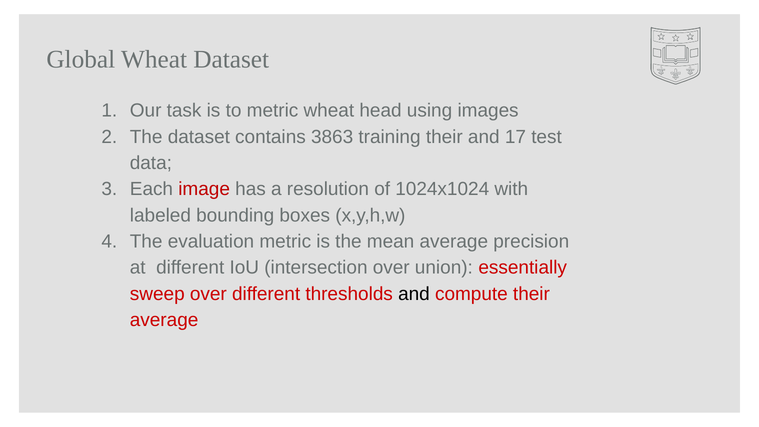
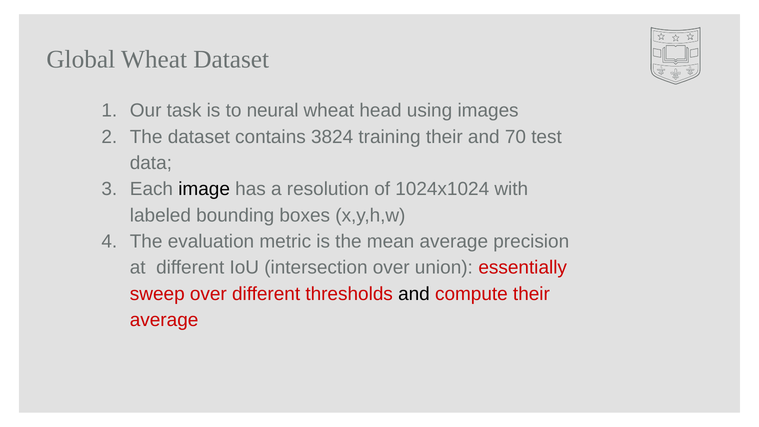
to metric: metric -> neural (273, 111)
3863: 3863 -> 3824 (332, 137)
17: 17 -> 70 (515, 137)
image colour: red -> black (204, 189)
